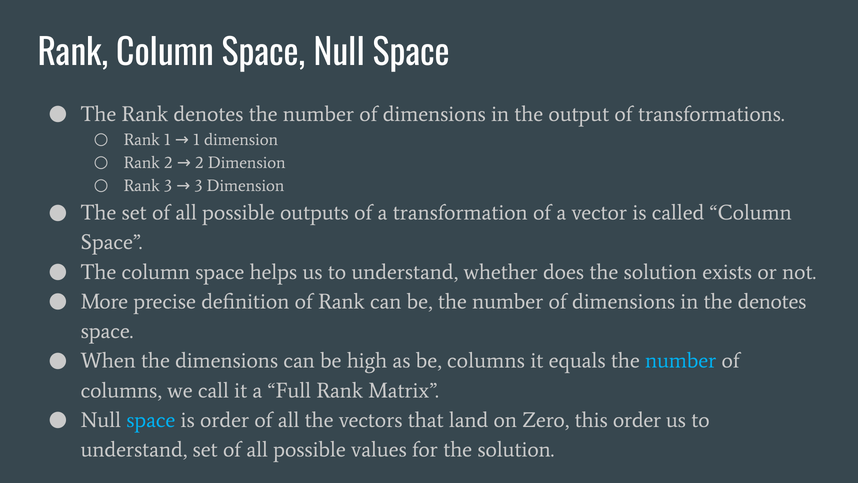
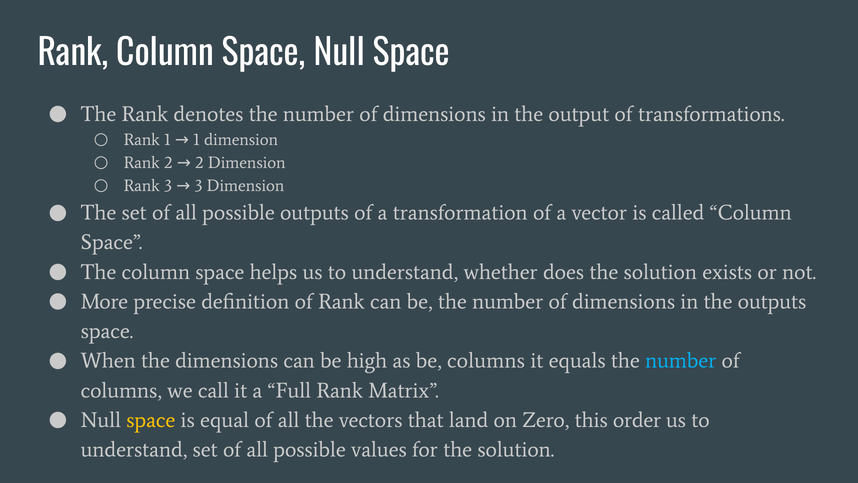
the denotes: denotes -> outputs (772, 301)
space colour: light blue -> yellow (151, 420)
is order: order -> equal (225, 420)
